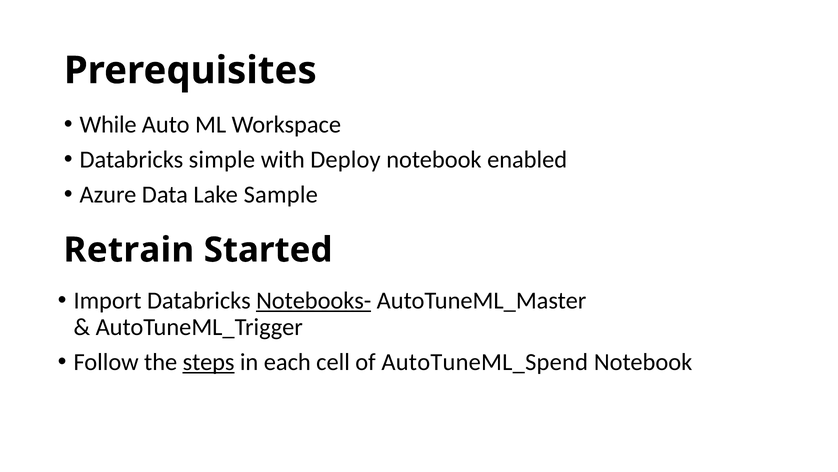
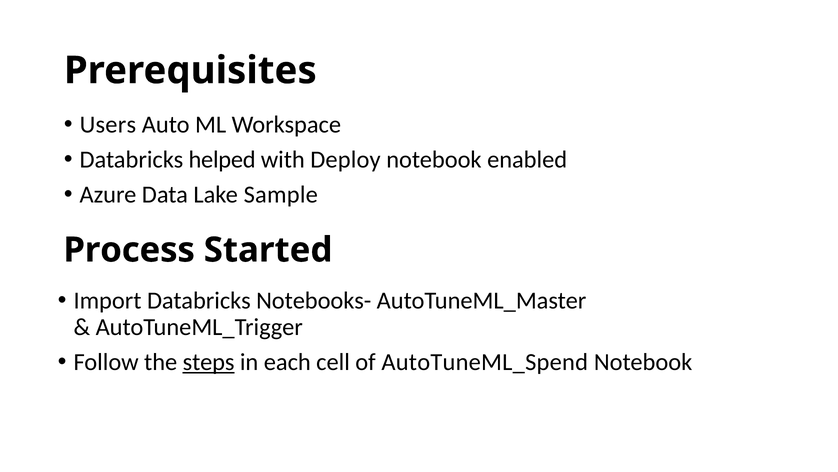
While: While -> Users (108, 124)
simple: simple -> helped (222, 159)
Retrain: Retrain -> Process (129, 250)
Notebooks- underline: present -> none (314, 300)
